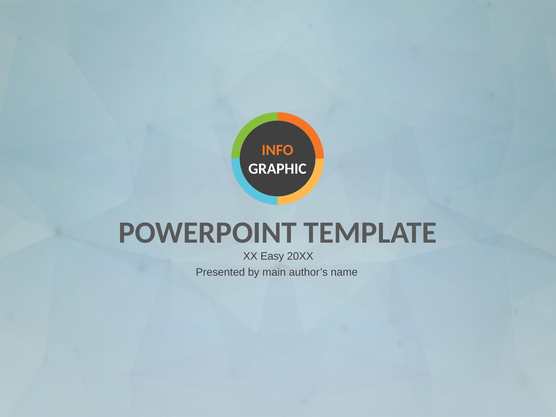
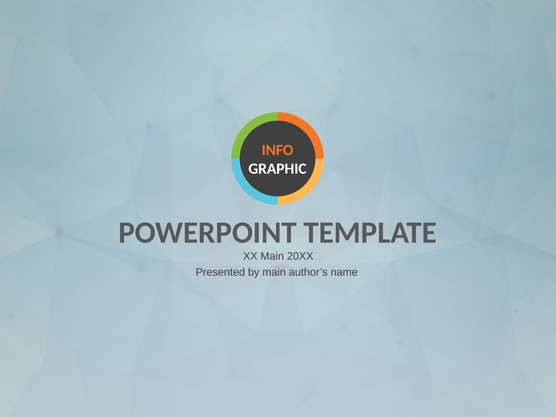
XX Easy: Easy -> Main (272, 256)
